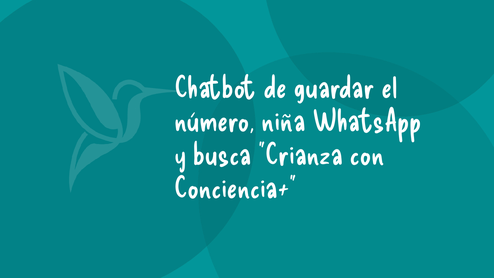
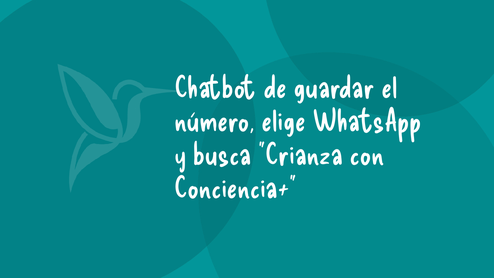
niña: niña -> elige (283, 121)
